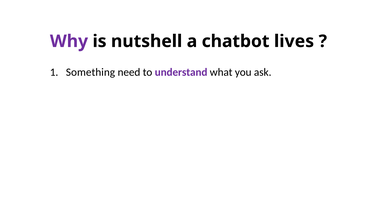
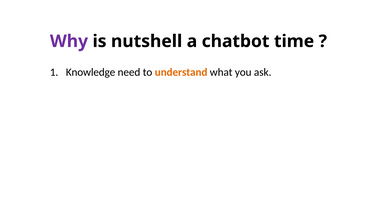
lives: lives -> time (294, 41)
Something: Something -> Knowledge (91, 72)
understand colour: purple -> orange (181, 72)
